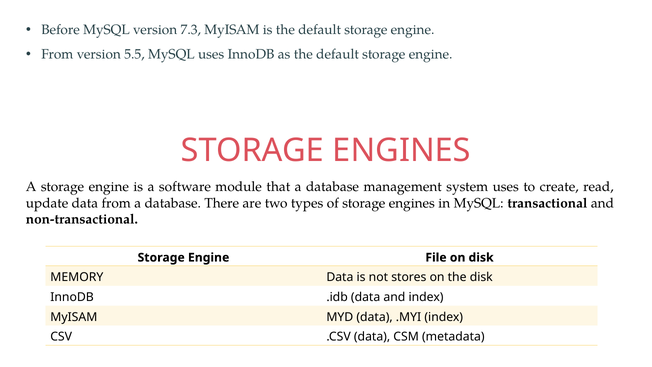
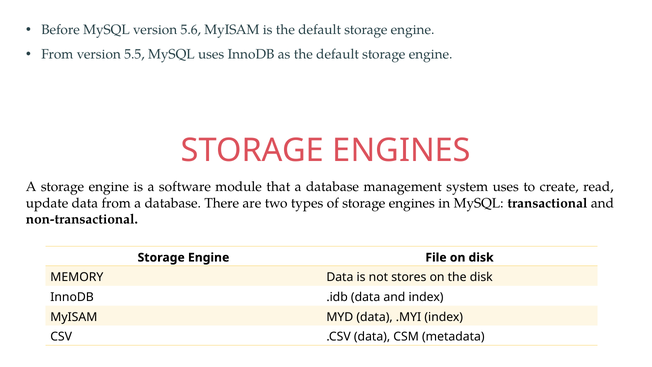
7.3: 7.3 -> 5.6 (191, 30)
